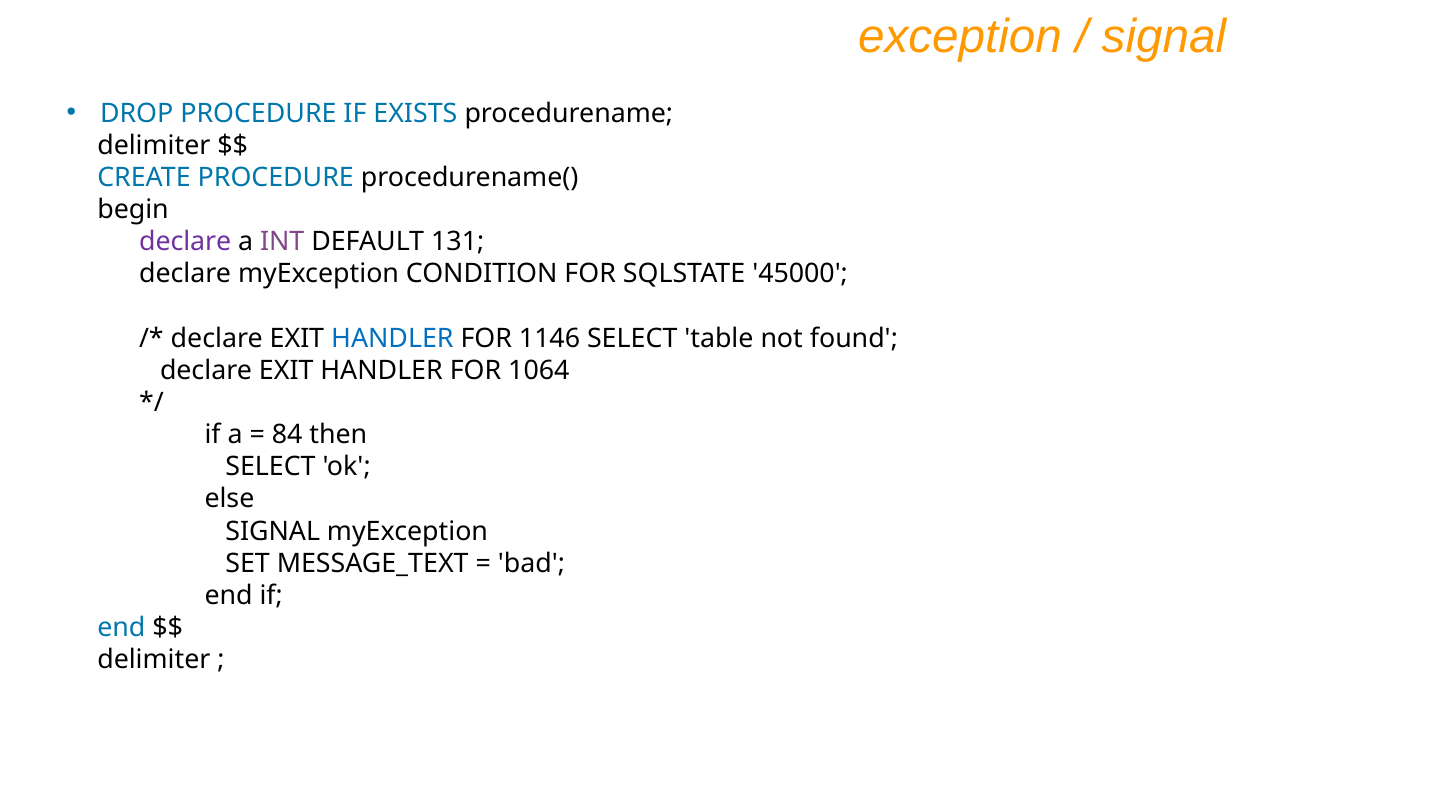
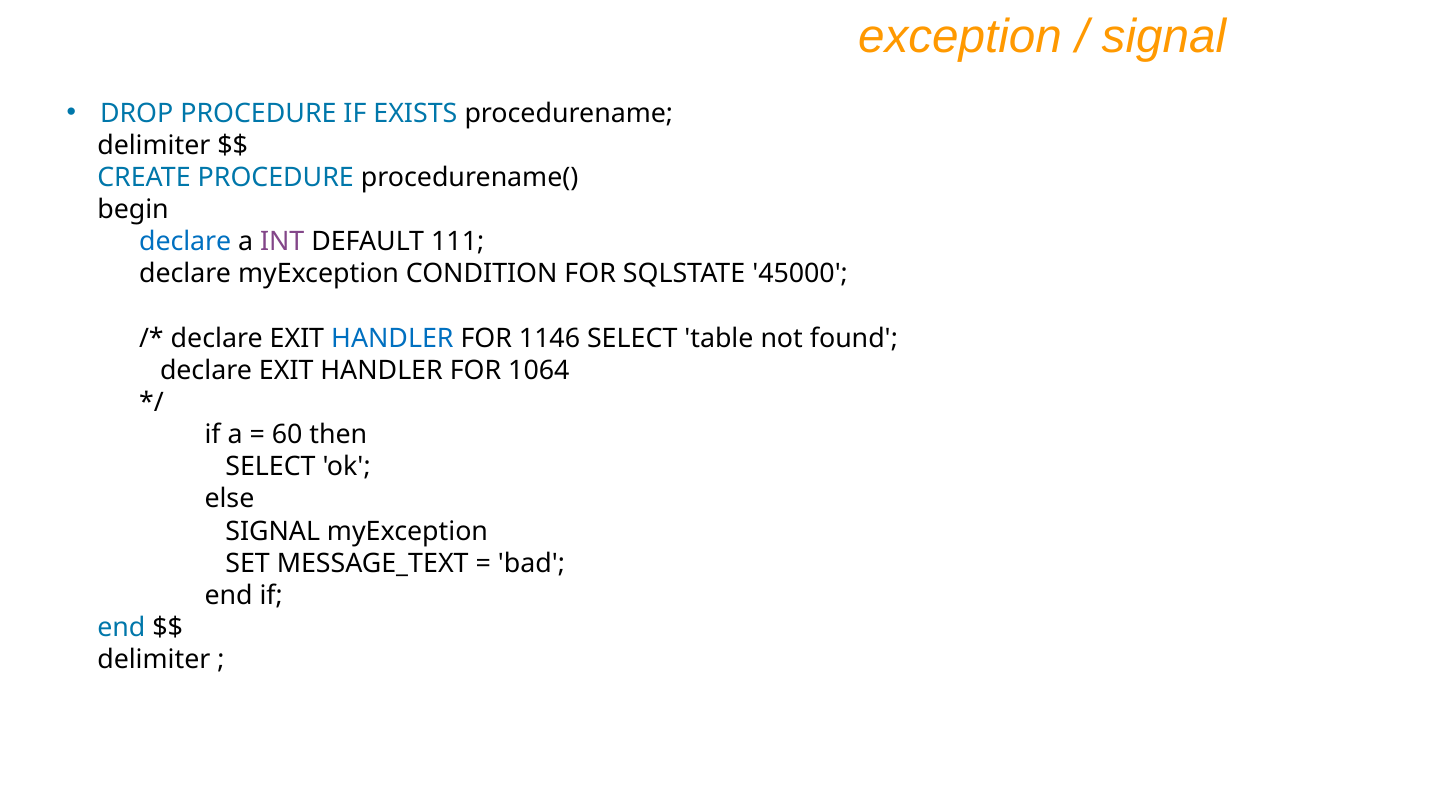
declare colour: purple -> blue (185, 242)
131: 131 -> 111 (458, 242)
84: 84 -> 60 (287, 435)
